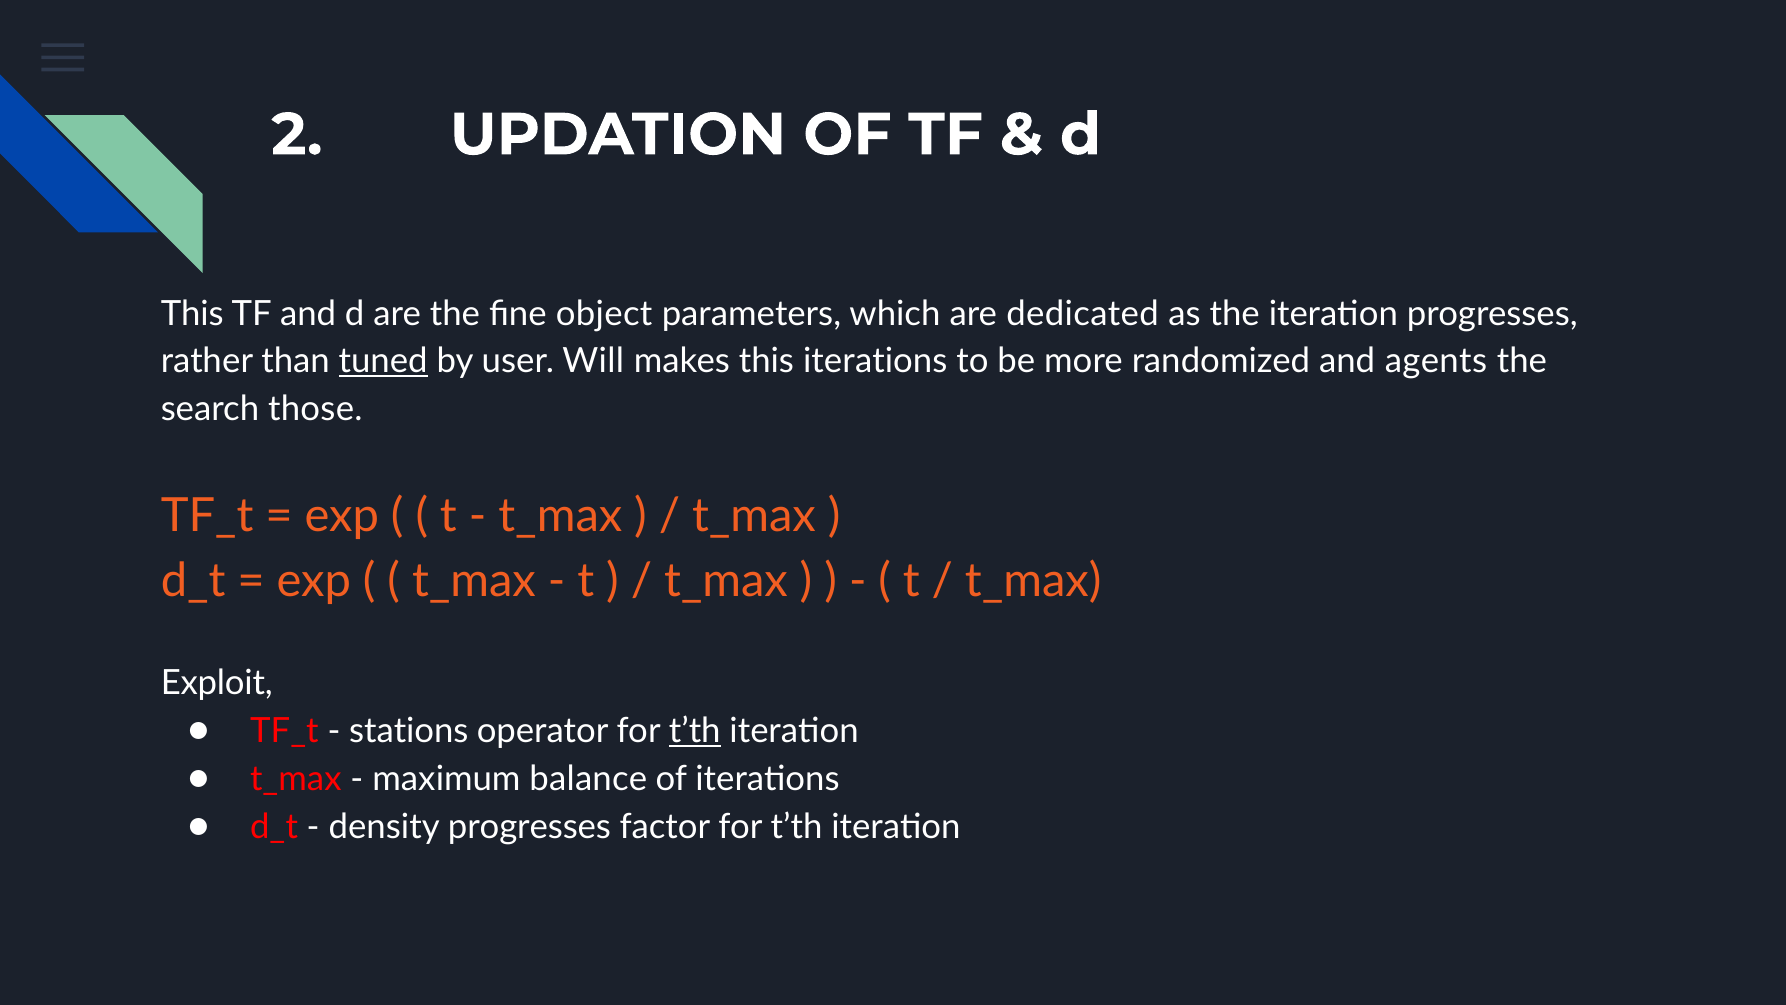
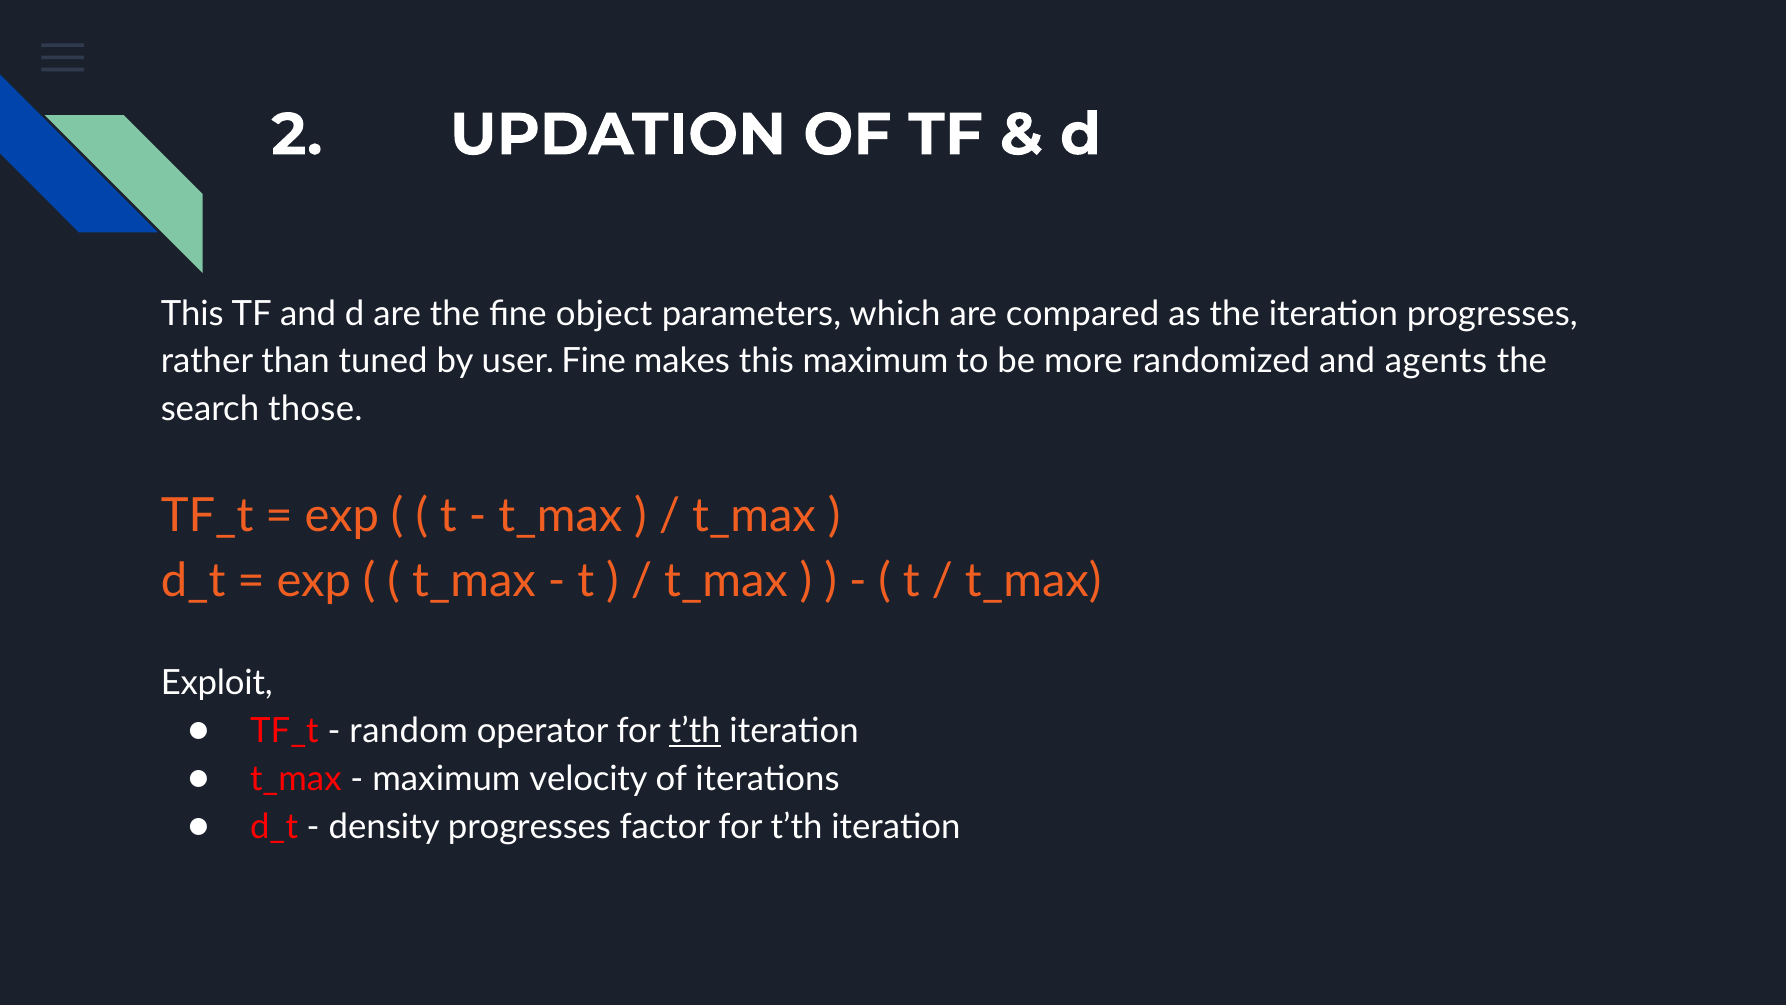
dedicated: dedicated -> compared (1083, 313)
tuned underline: present -> none (383, 361)
user Will: Will -> Fine (594, 361)
this iterations: iterations -> maximum (875, 361)
stations: stations -> random (409, 731)
balance: balance -> velocity (589, 779)
